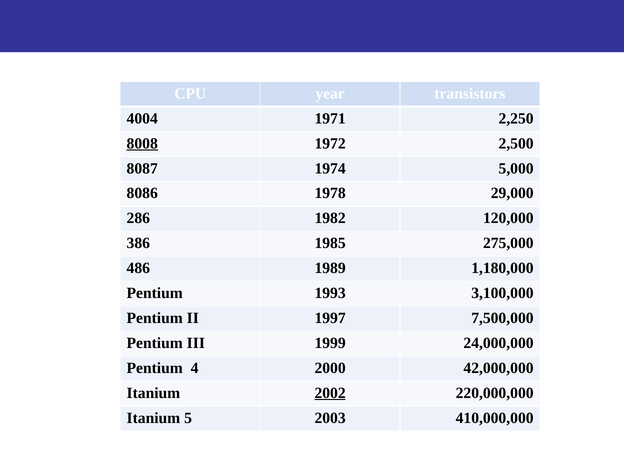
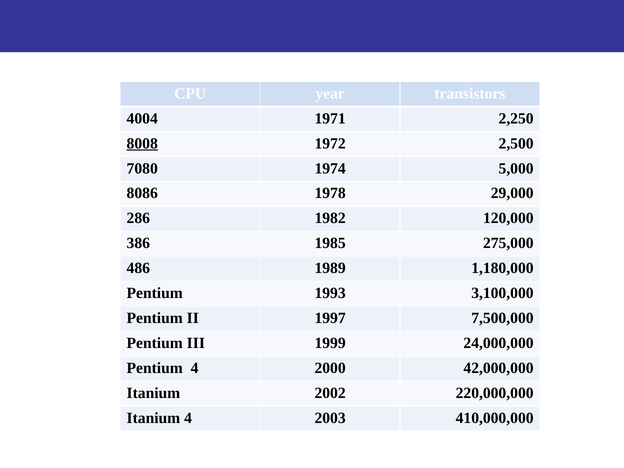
8087: 8087 -> 7080 (142, 168)
2002 underline: present -> none (330, 393)
Itanium 5: 5 -> 4 (188, 418)
